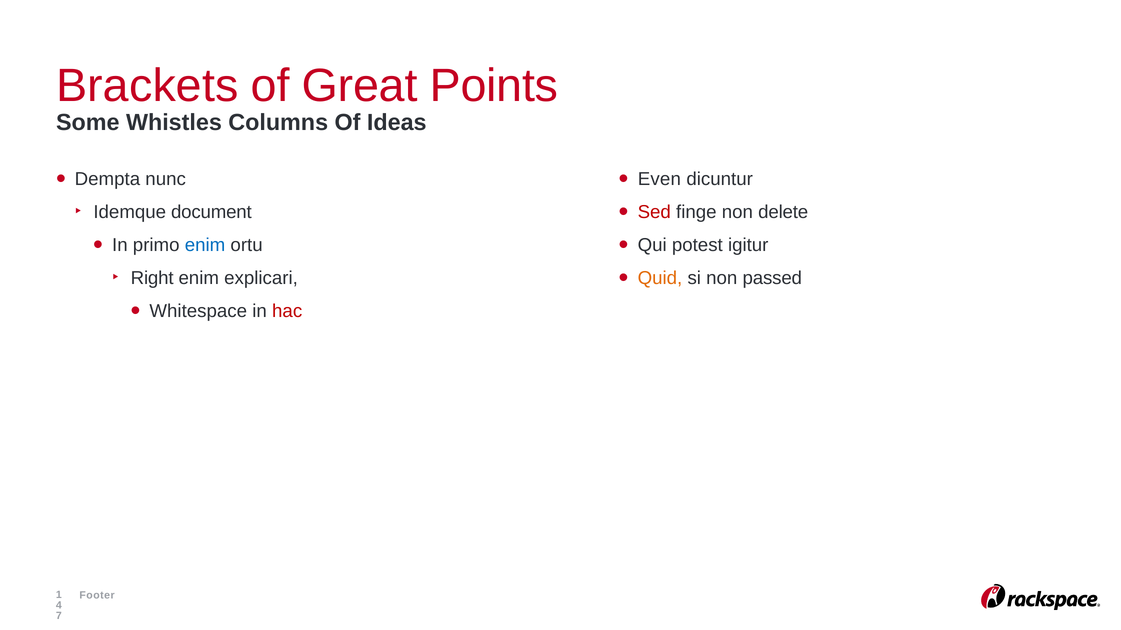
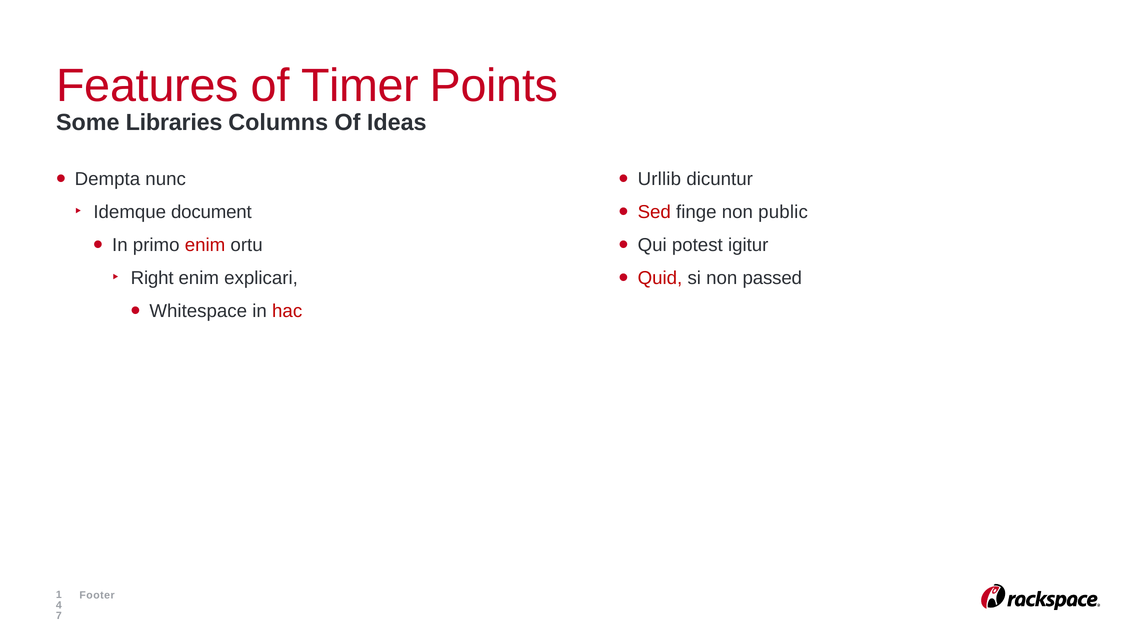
Brackets: Brackets -> Features (147, 86)
Great: Great -> Timer (360, 86)
Whistles: Whistles -> Libraries (174, 123)
Even: Even -> Urllib (659, 179)
delete: delete -> public (783, 212)
enim colour: blue -> red (205, 246)
Quid colour: orange -> red (660, 279)
